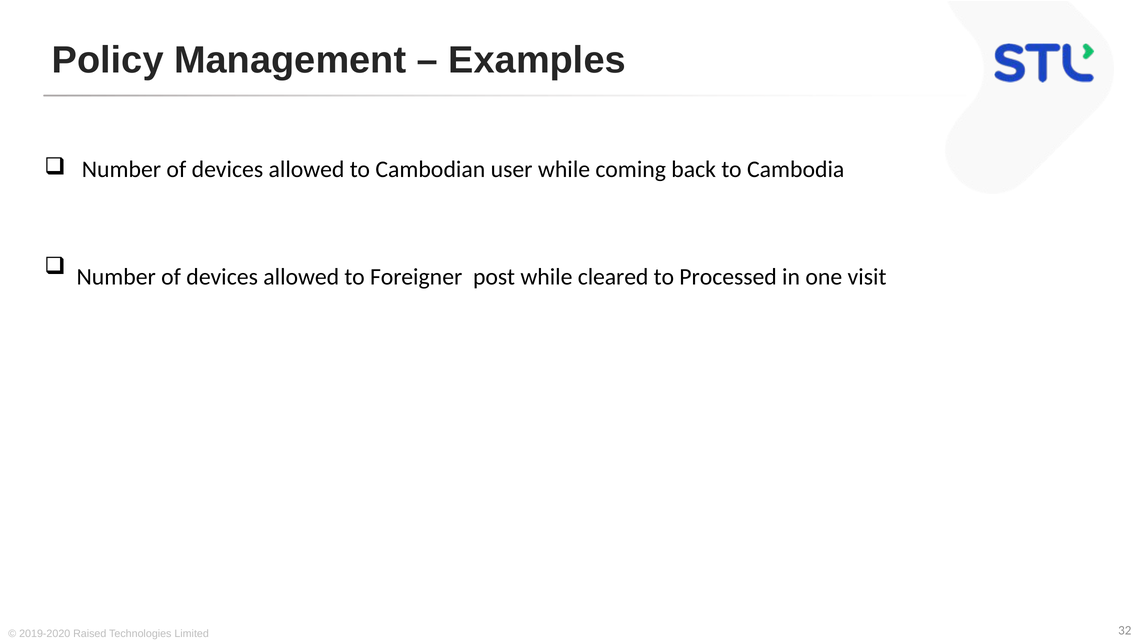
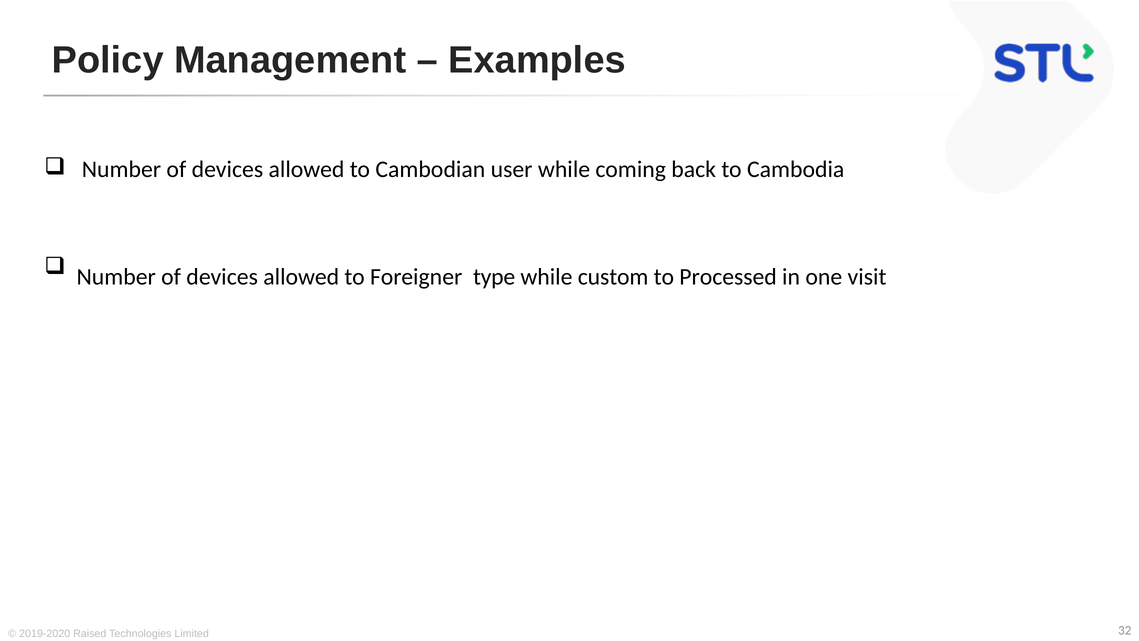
post: post -> type (494, 277)
cleared: cleared -> custom (613, 277)
